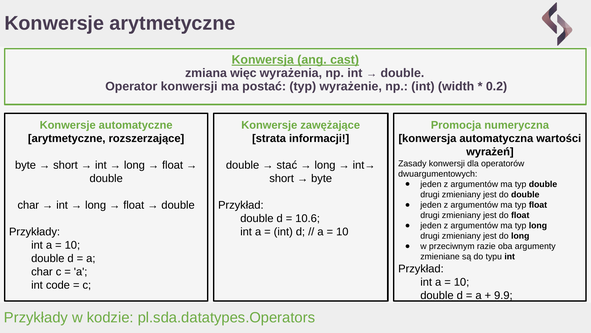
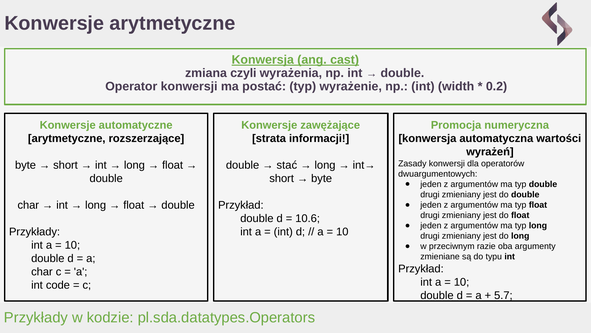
więc: więc -> czyli (243, 73)
9.9: 9.9 -> 5.7 (503, 295)
